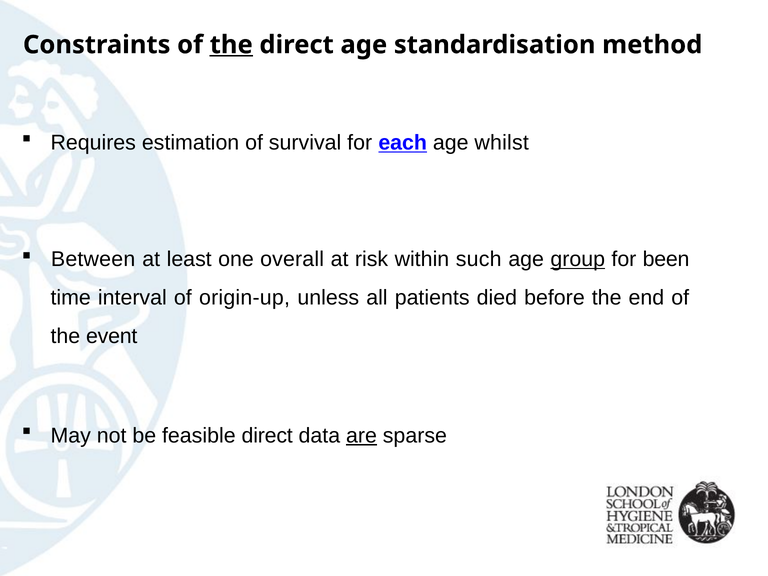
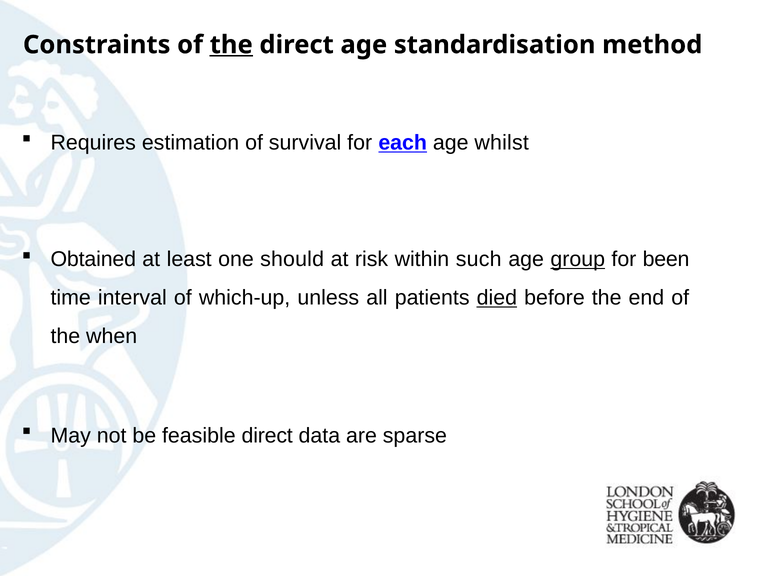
Between: Between -> Obtained (93, 259)
overall: overall -> should (292, 259)
origin-up: origin-up -> which-up (245, 298)
died underline: none -> present (497, 298)
event: event -> when (112, 336)
are underline: present -> none (361, 436)
